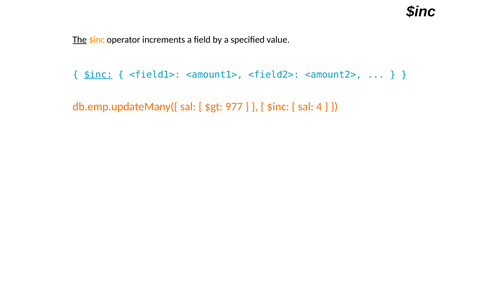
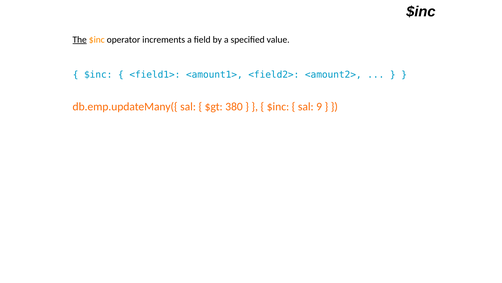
$inc underline: present -> none (98, 75)
977: 977 -> 380 (234, 107)
4: 4 -> 9 (319, 107)
